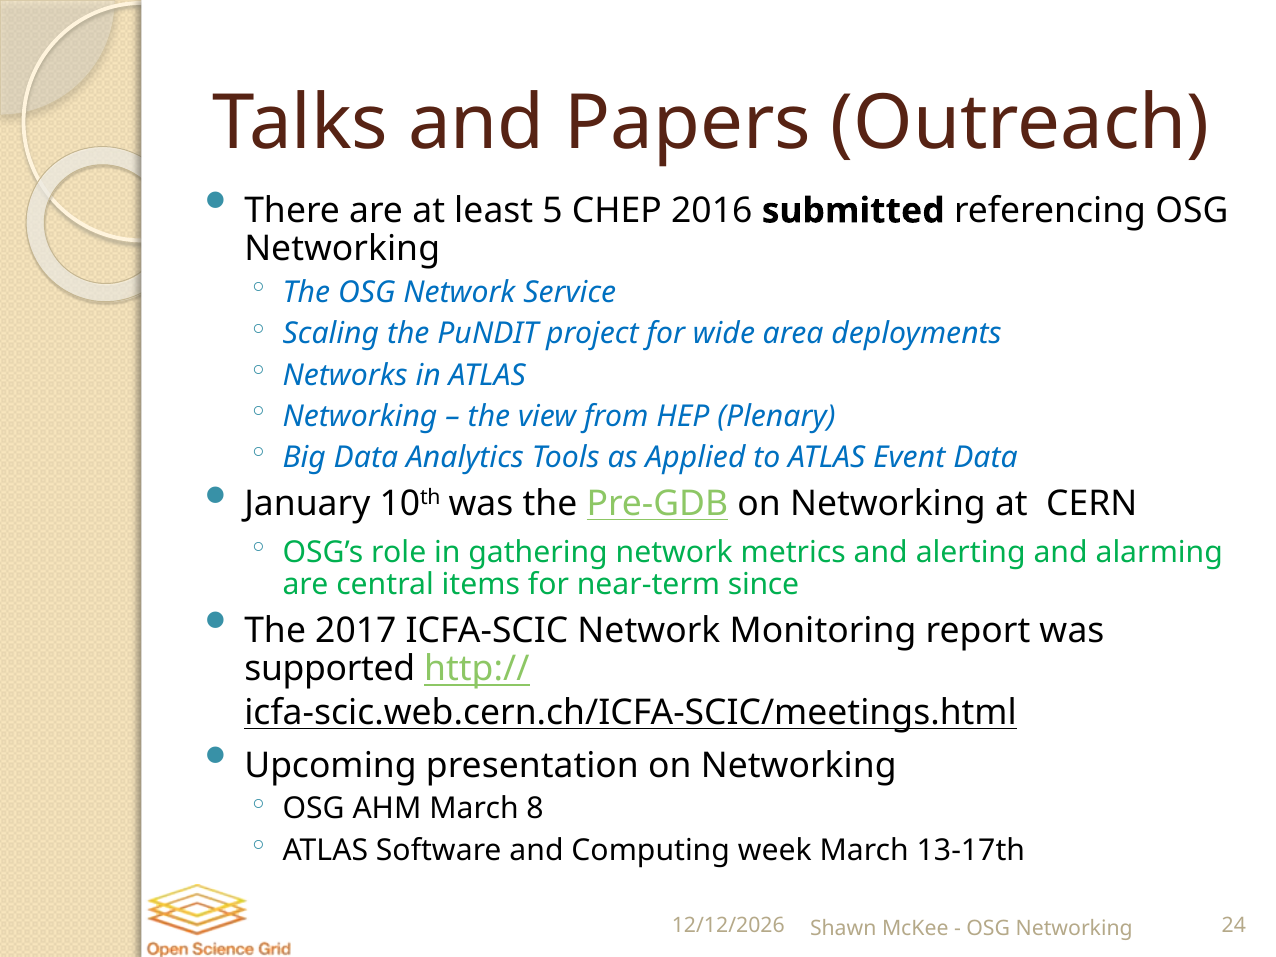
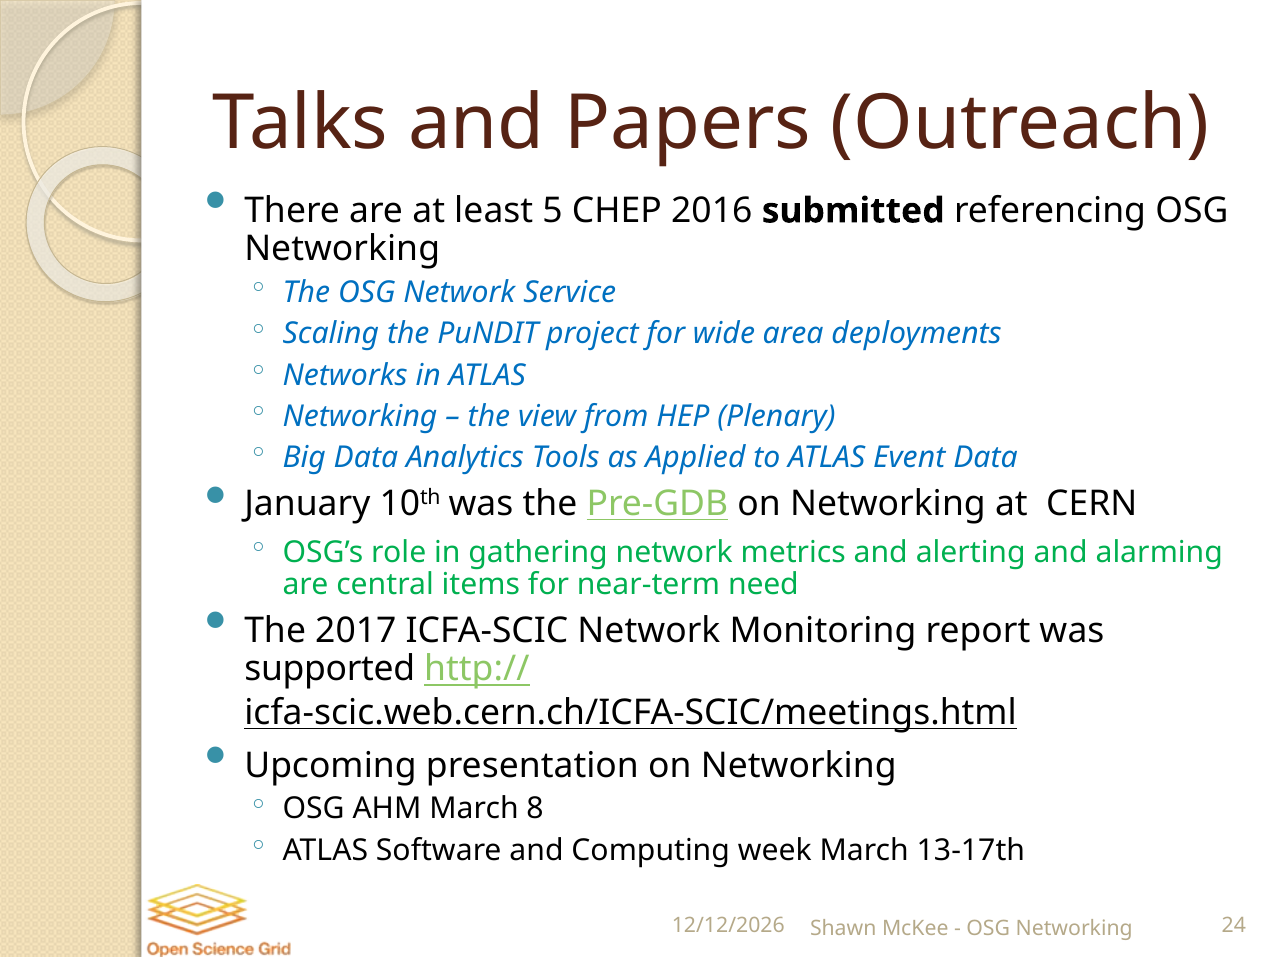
since: since -> need (763, 585)
